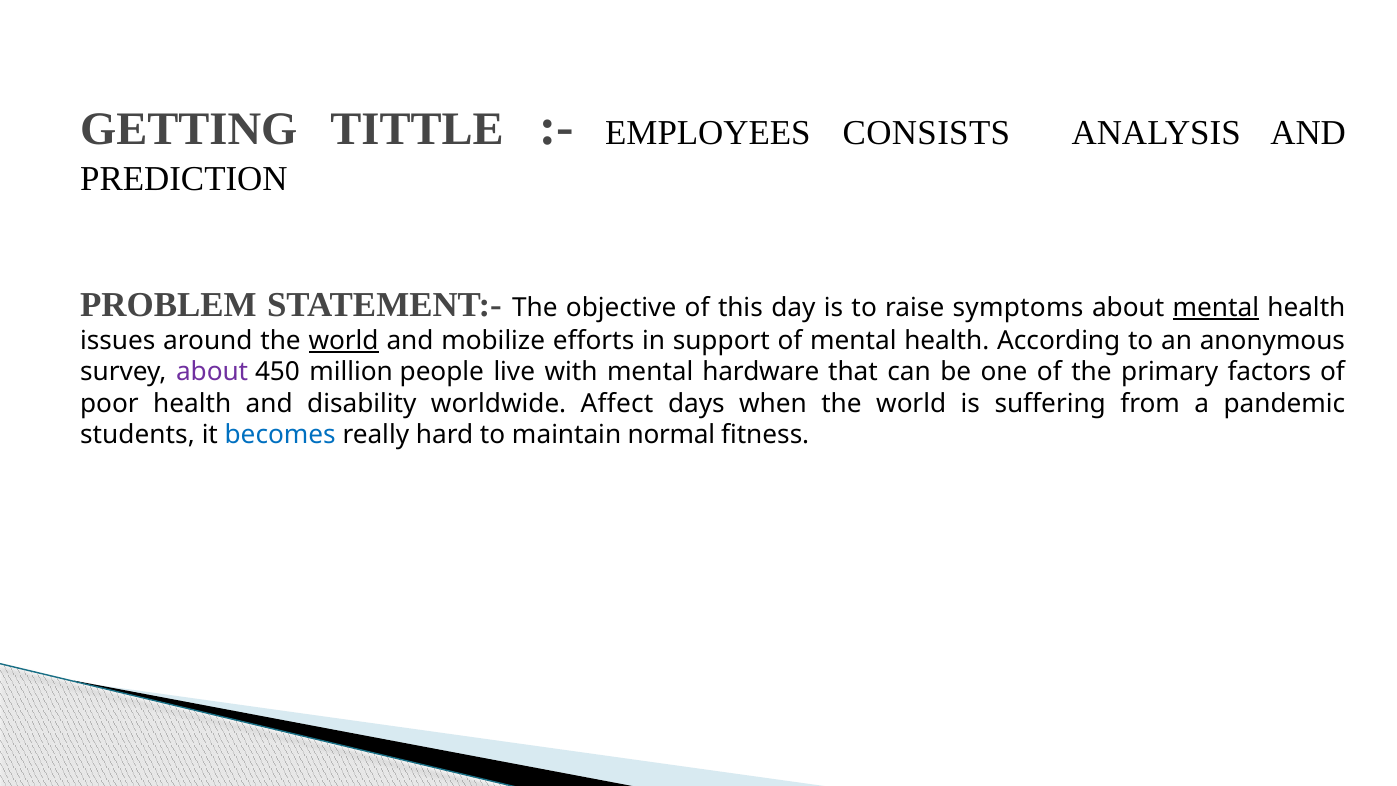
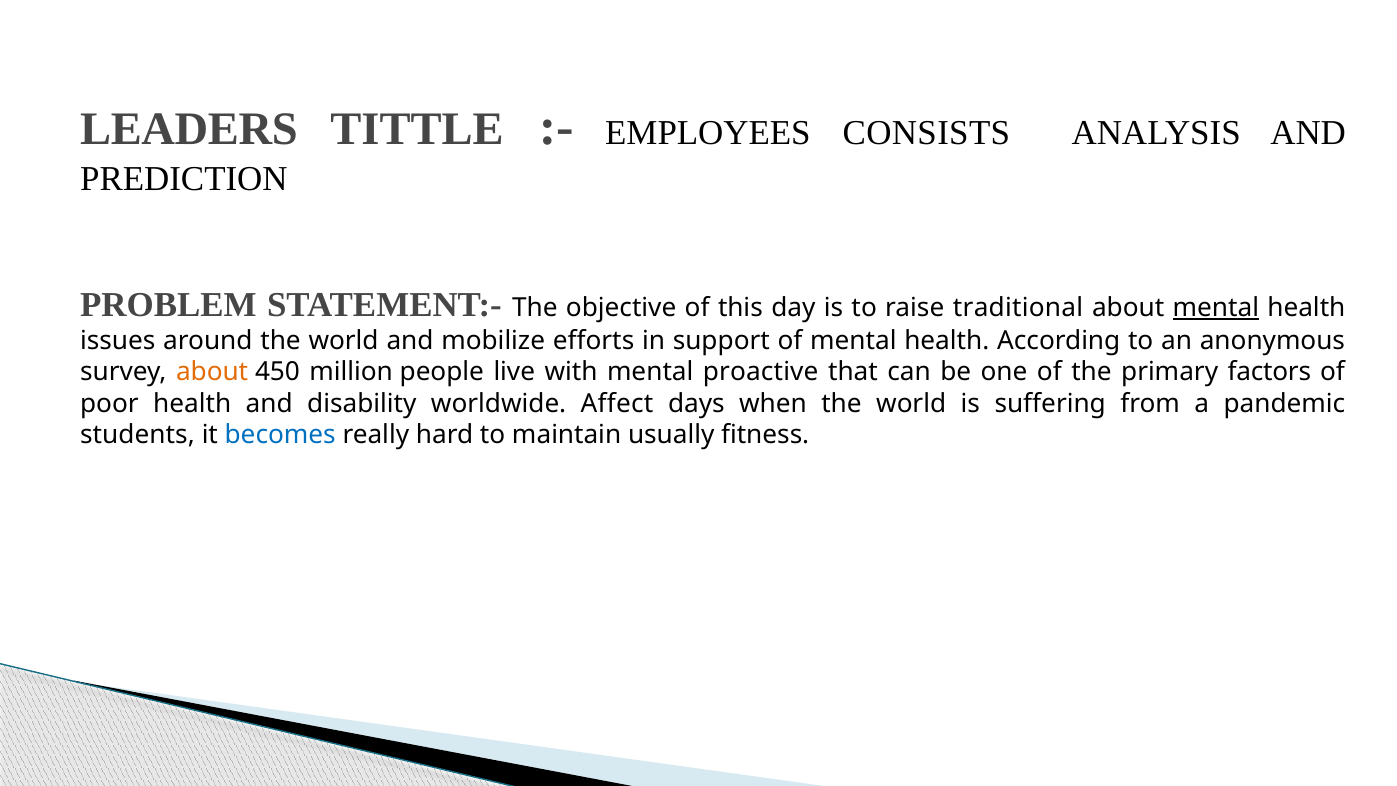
GETTING: GETTING -> LEADERS (189, 130)
symptoms: symptoms -> traditional (1018, 307)
world underline: present -> none (344, 341)
about colour: purple -> orange (212, 372)
hardware: hardware -> proactive (761, 372)
normal: normal -> usually (671, 435)
